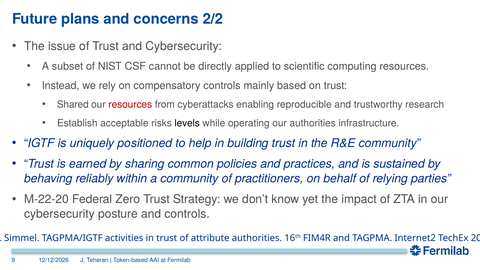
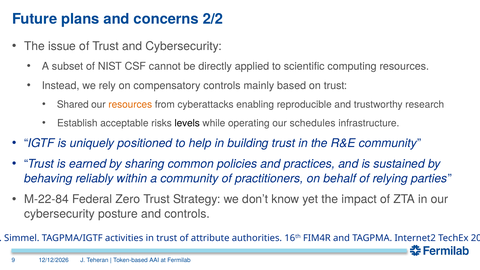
resources colour: red -> orange (130, 105)
our authorities: authorities -> schedules (313, 123)
M-22-20: M-22-20 -> M-22-84 (46, 199)
